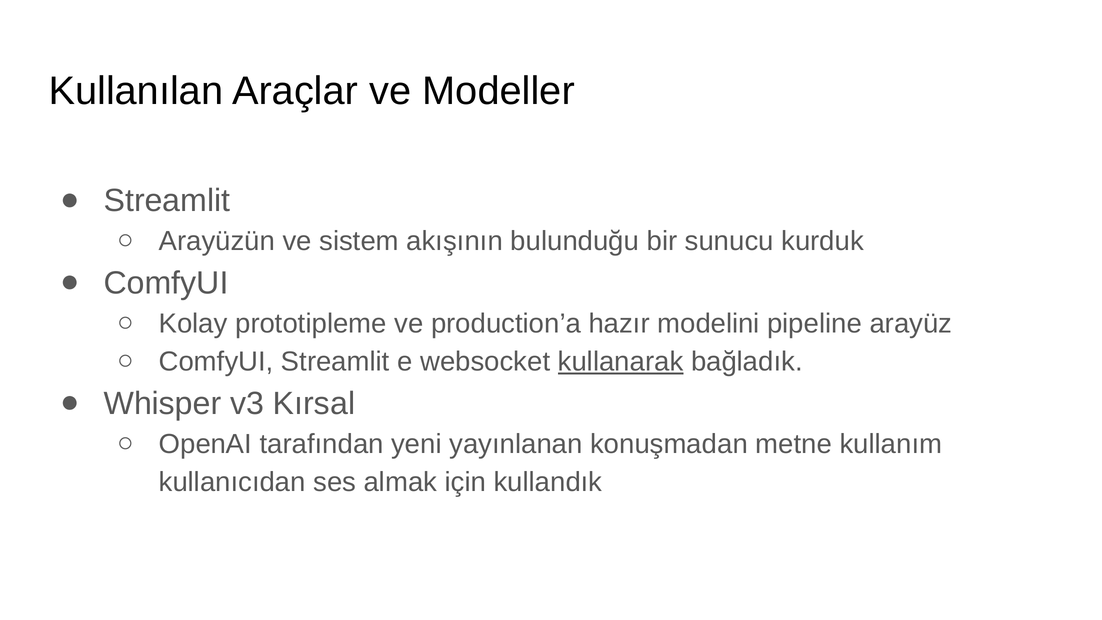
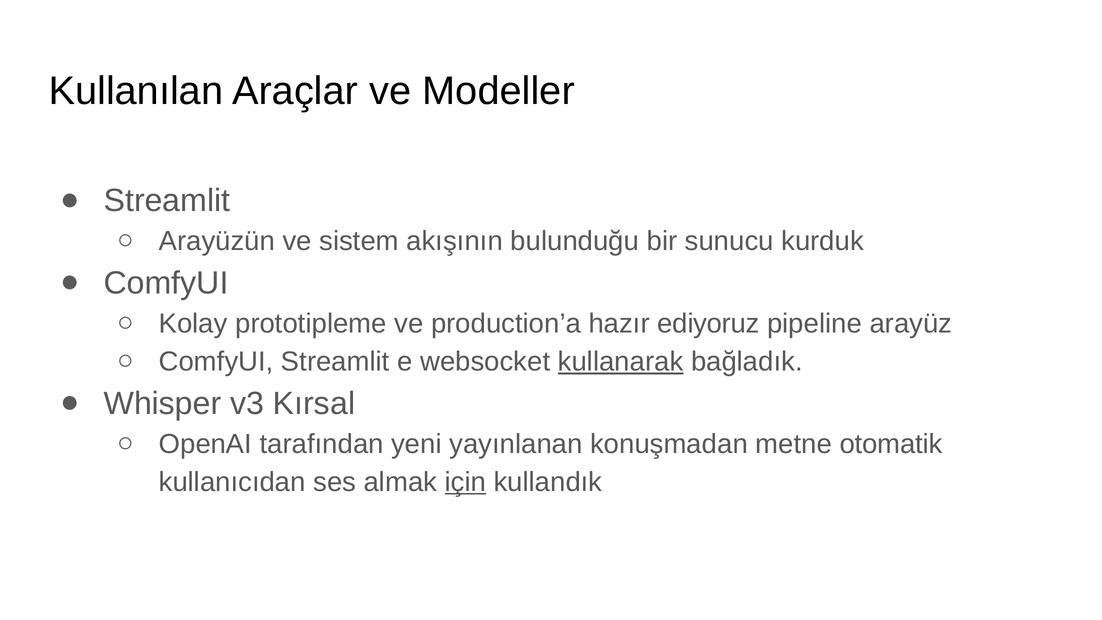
modelini: modelini -> ediyoruz (709, 324)
kullanım: kullanım -> otomatik (891, 444)
için underline: none -> present (465, 482)
